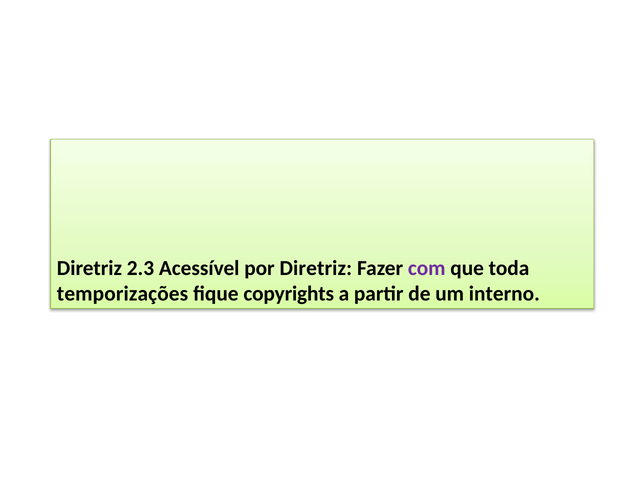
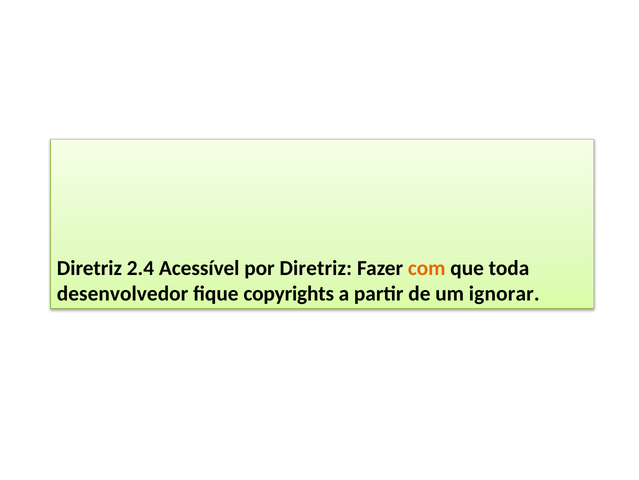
2.3: 2.3 -> 2.4 (140, 268)
com colour: purple -> orange (427, 268)
temporizações: temporizações -> desenvolvedor (123, 293)
interno: interno -> ignorar (504, 293)
